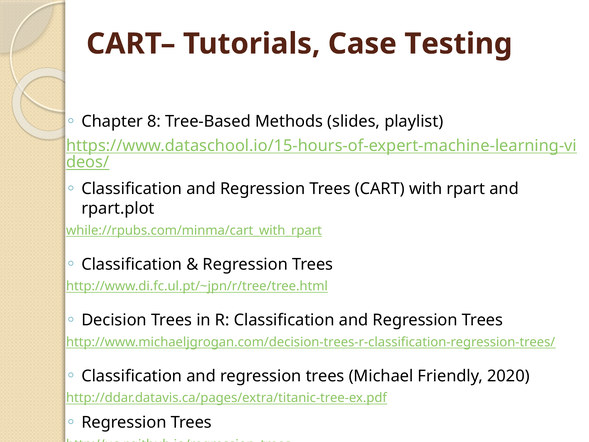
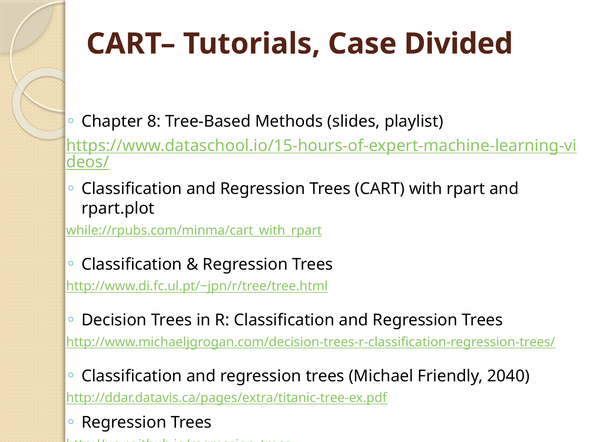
Testing: Testing -> Divided (459, 44)
2020: 2020 -> 2040 (508, 376)
